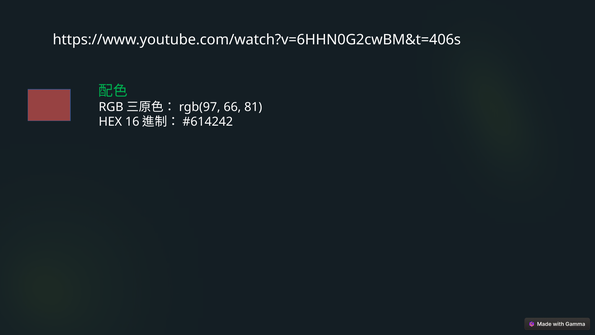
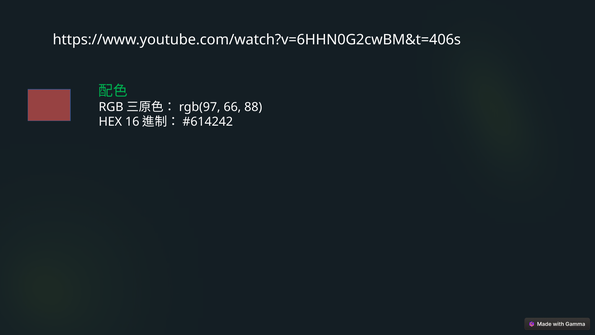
81: 81 -> 88 (253, 107)
